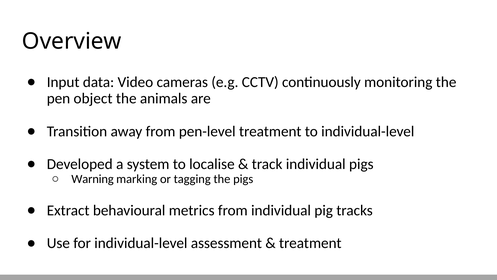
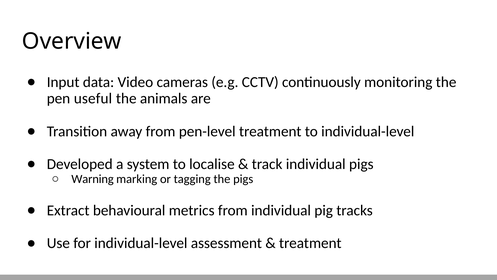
object: object -> useful (93, 98)
